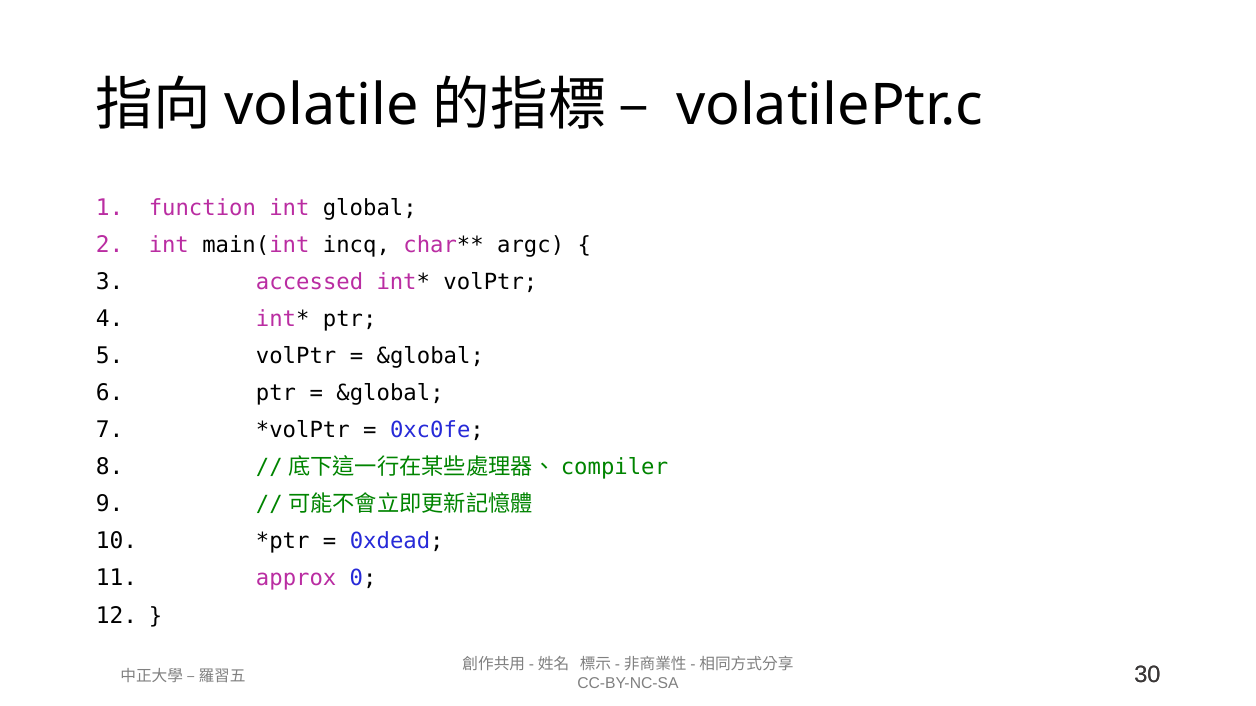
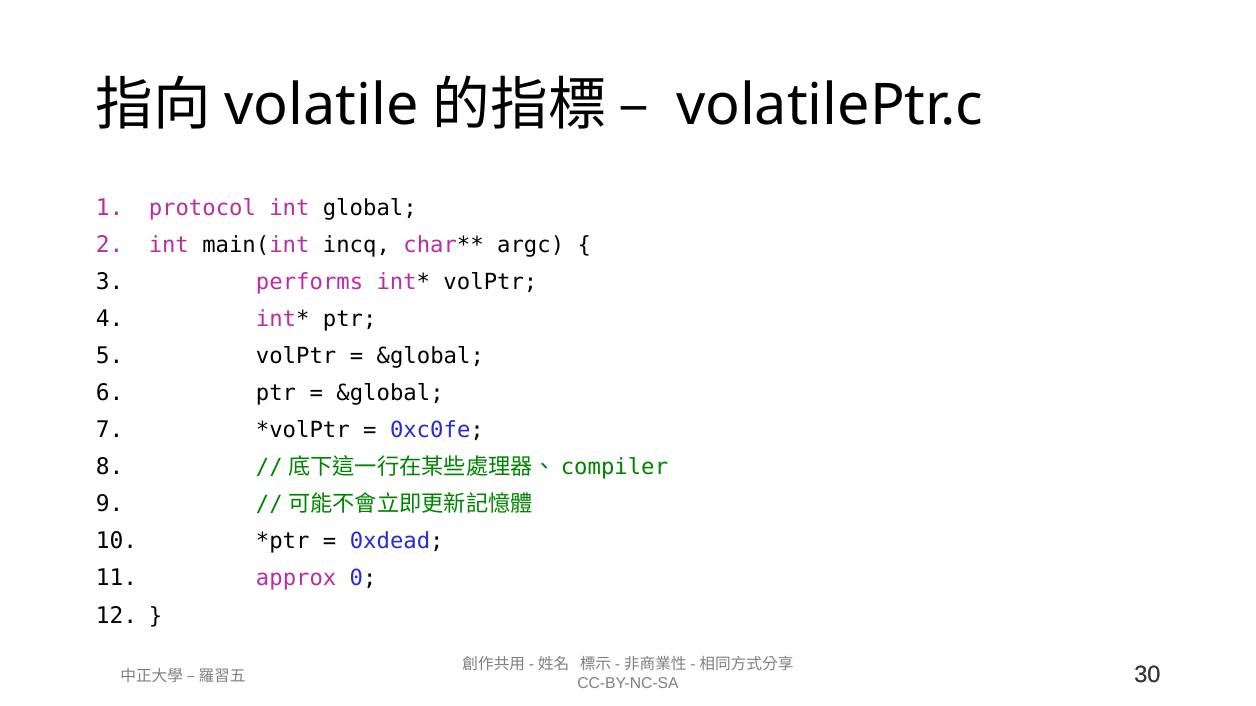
function: function -> protocol (202, 208)
accessed: accessed -> performs (310, 282)
